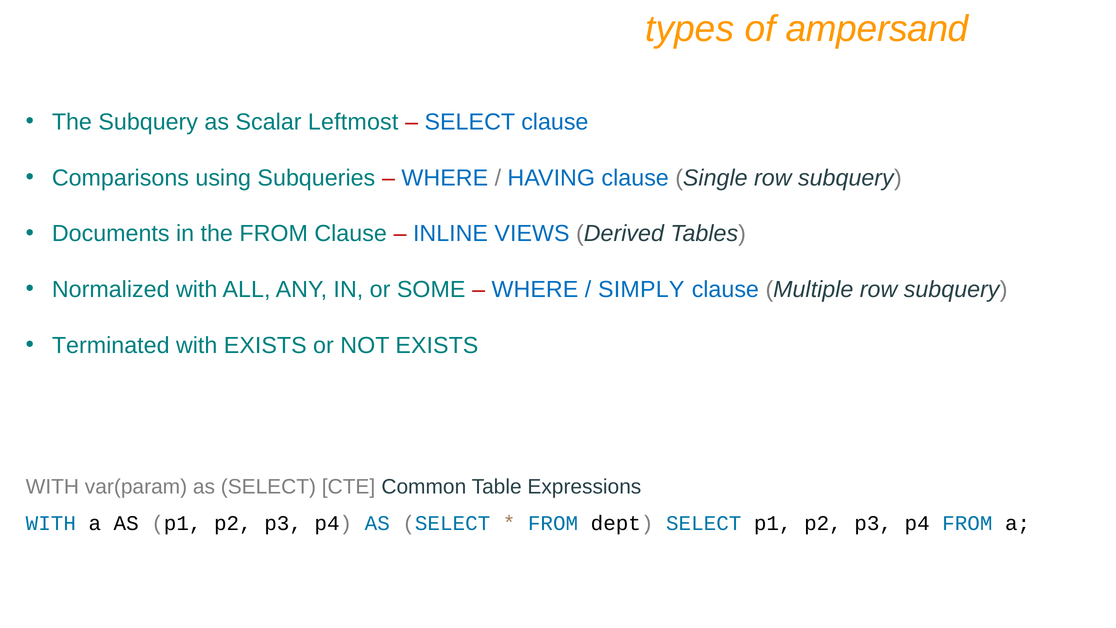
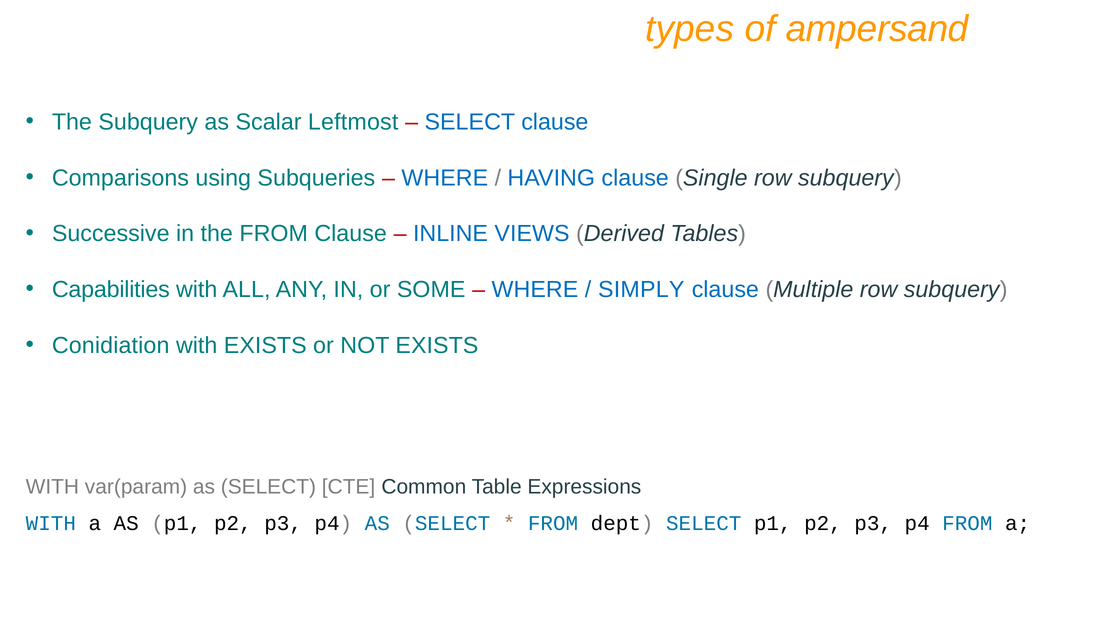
Documents: Documents -> Successive (111, 234)
Normalized: Normalized -> Capabilities (111, 289)
Terminated: Terminated -> Conidiation (111, 345)
